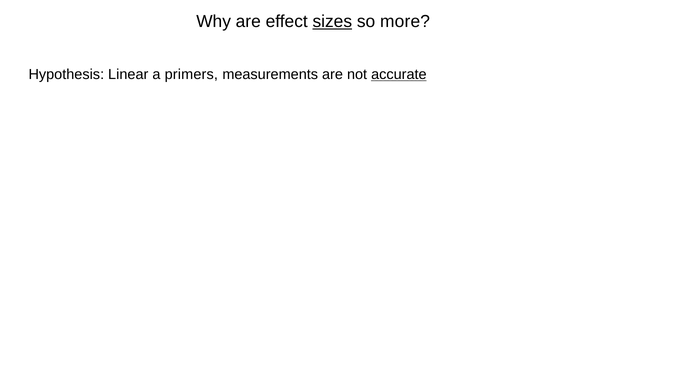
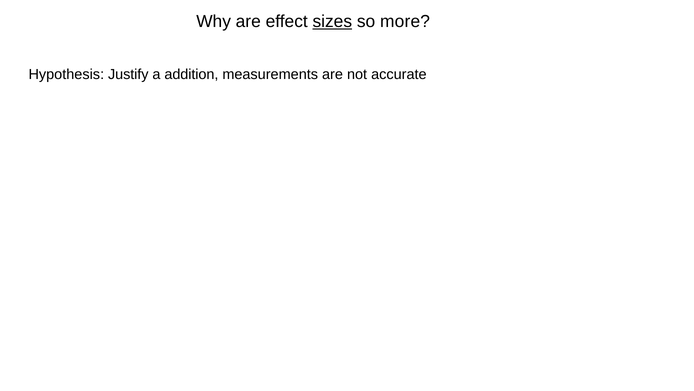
Linear: Linear -> Justify (128, 74)
primers: primers -> addition (191, 74)
accurate underline: present -> none (399, 74)
